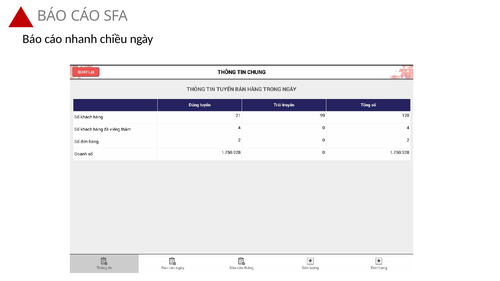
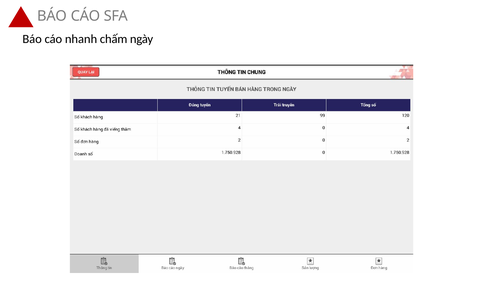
chiều: chiều -> chấm (114, 39)
